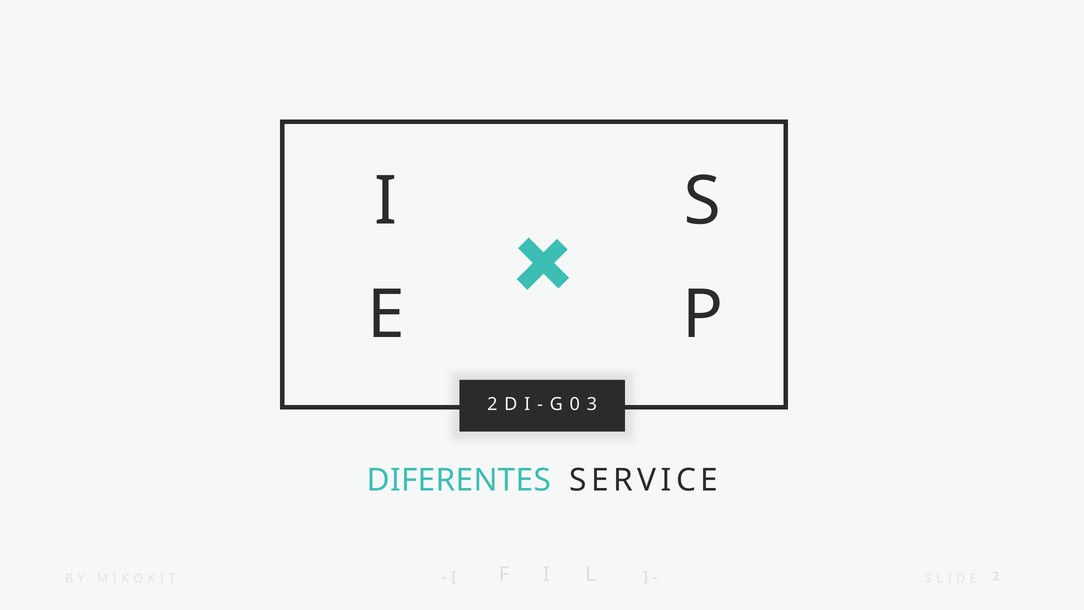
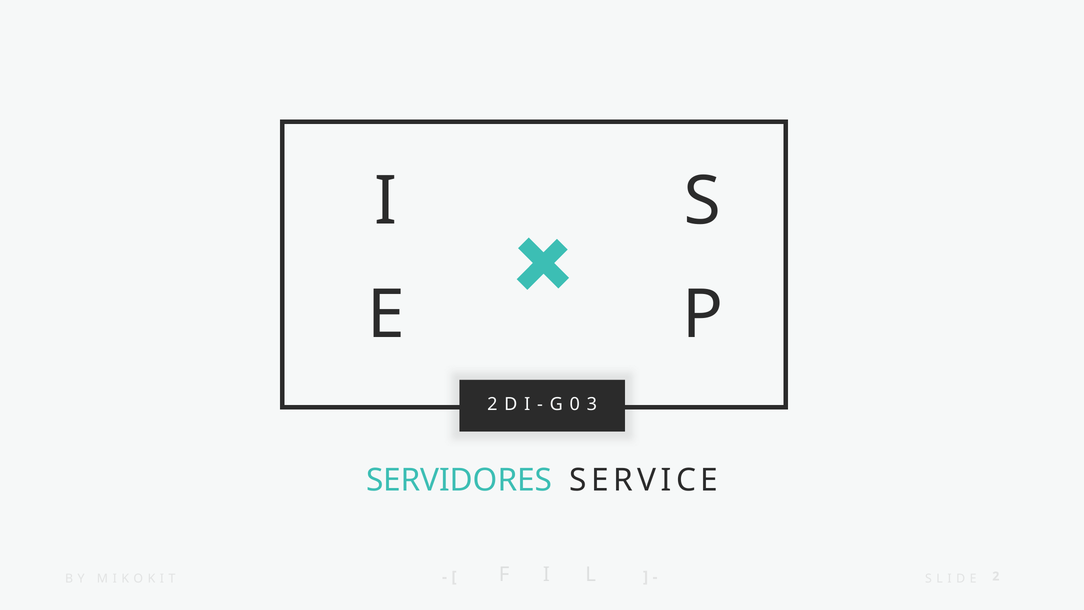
DIFERENTES: DIFERENTES -> SERVIDORES (459, 480)
